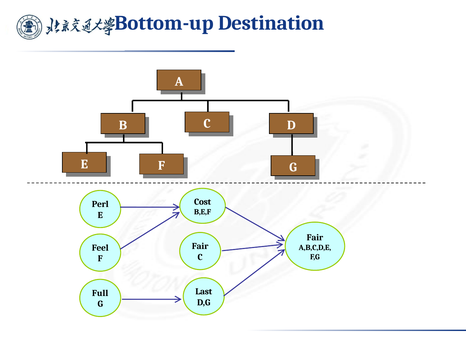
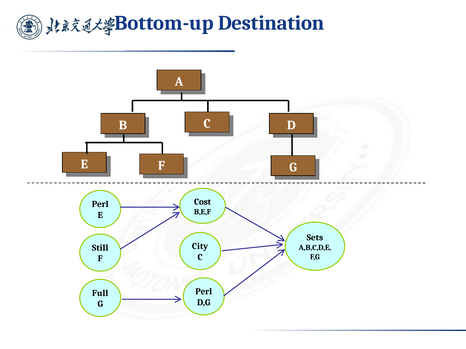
Fair: Fair -> Sets (315, 238)
Fair: Fair -> City (200, 247)
Feel: Feel -> Still (100, 248)
Last: Last -> Perl (204, 292)
